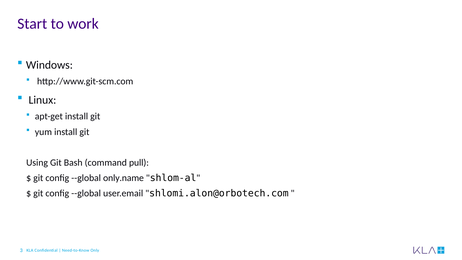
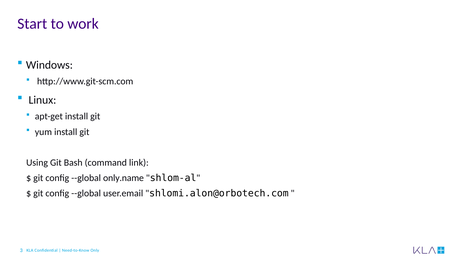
pull: pull -> link (139, 163)
